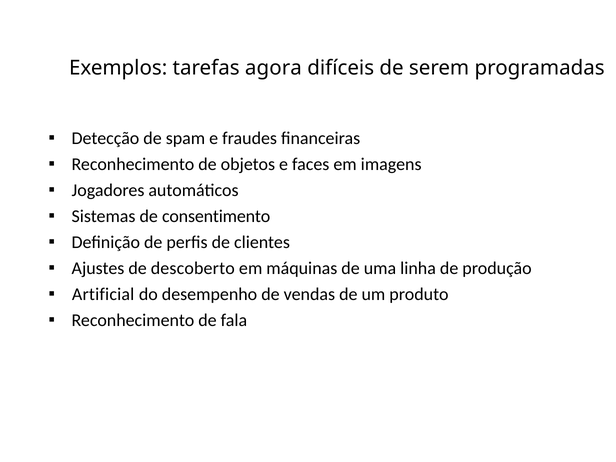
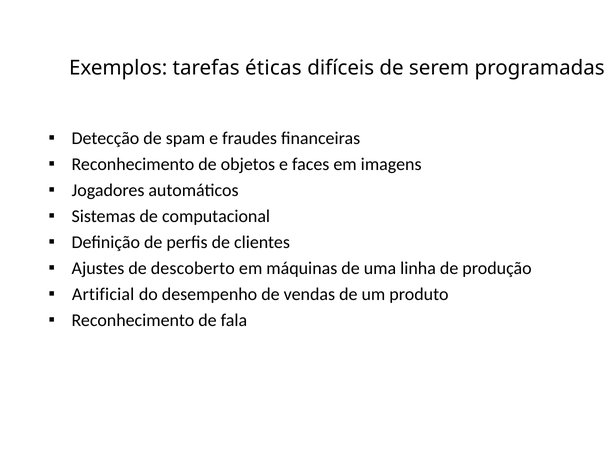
agora: agora -> éticas (273, 68)
consentimento: consentimento -> computacional (216, 216)
